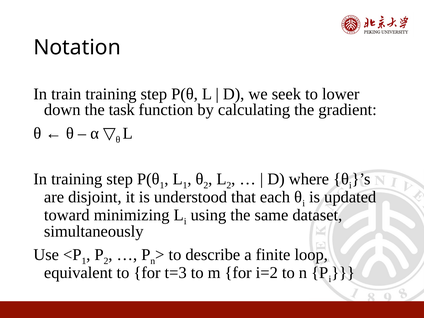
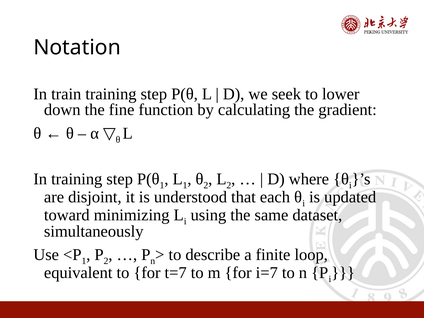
task: task -> fine (122, 110)
t=3: t=3 -> t=7 (176, 273)
i=2: i=2 -> i=7 (267, 273)
